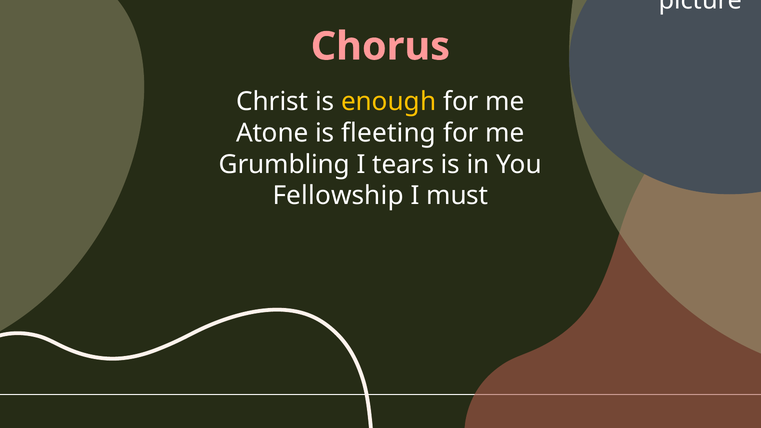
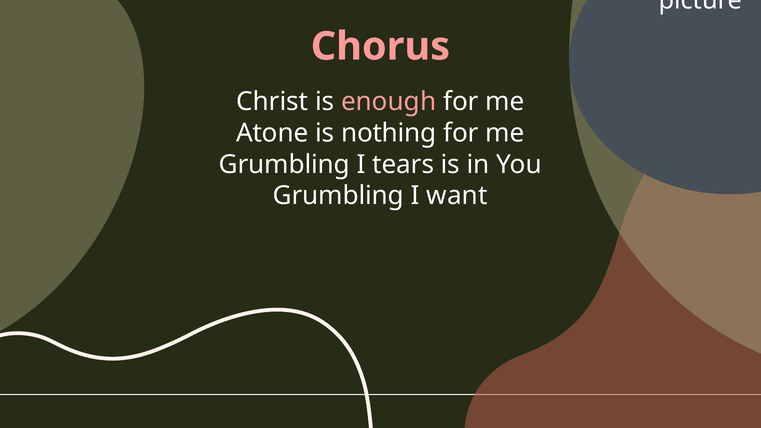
enough colour: yellow -> pink (389, 102)
fleeting: fleeting -> nothing (389, 133)
Fellowship: Fellowship -> Grumbling (338, 196)
must: must -> want (457, 196)
